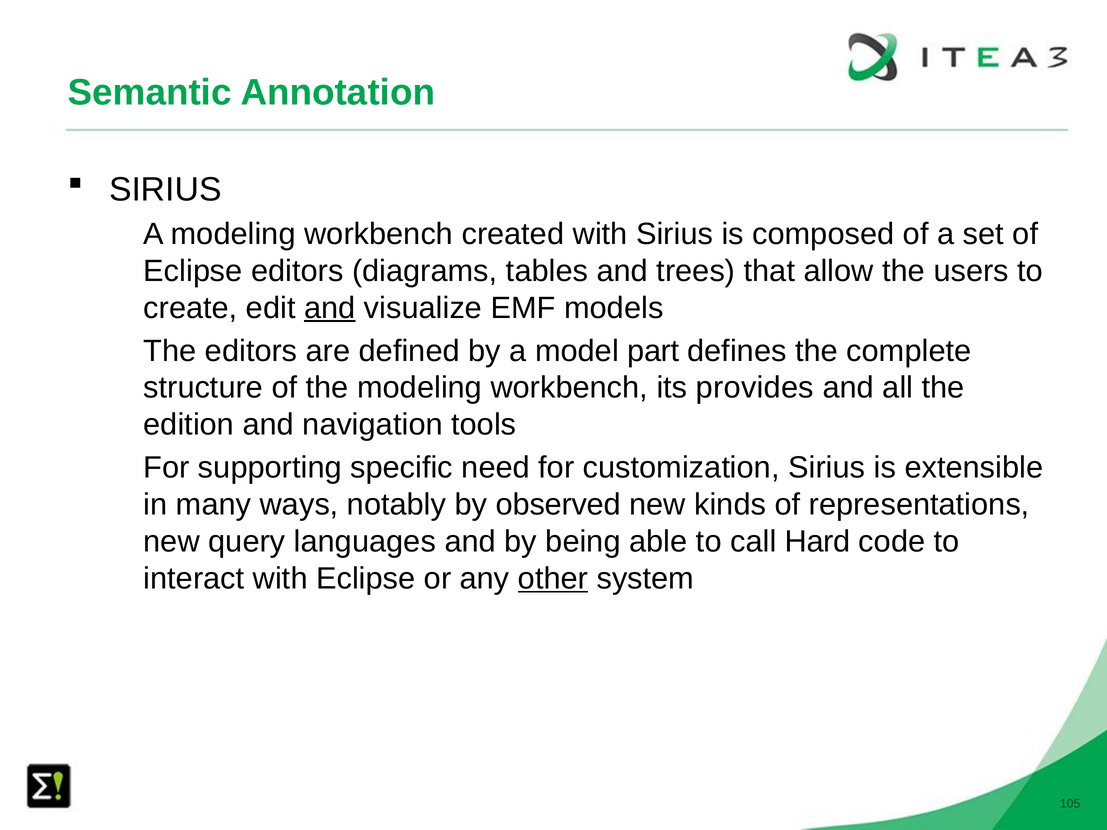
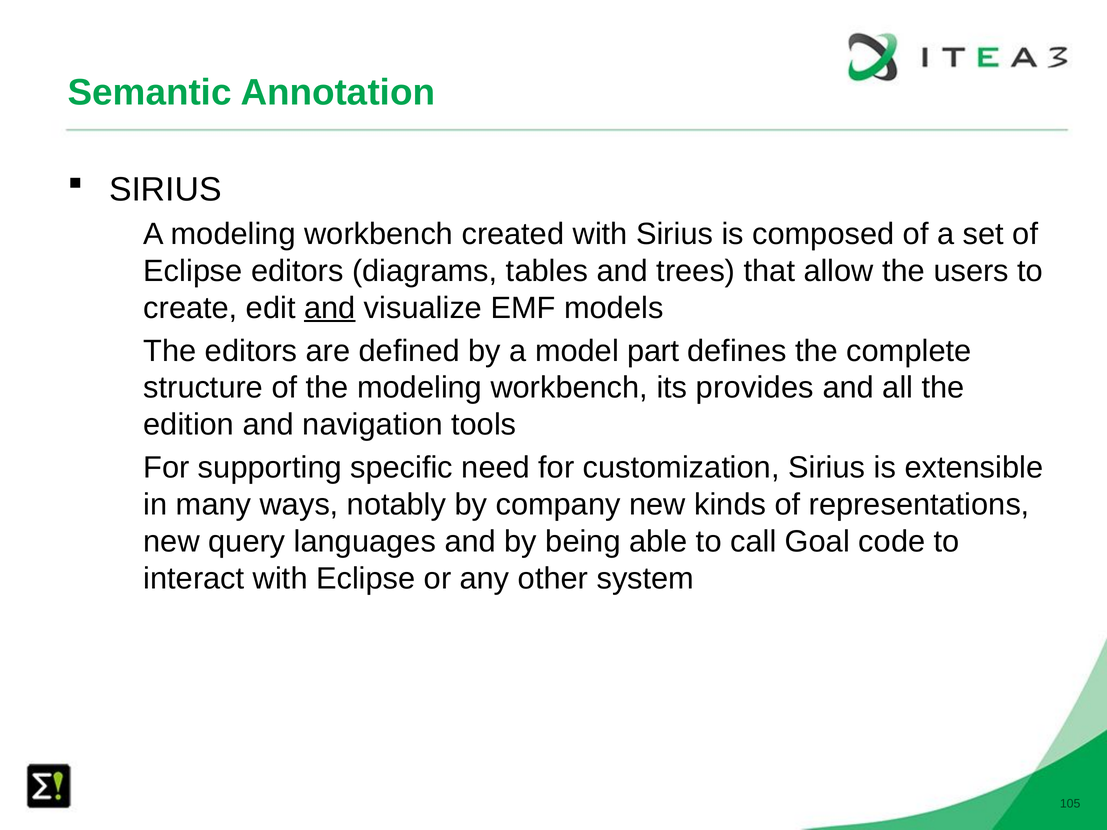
observed: observed -> company (558, 505)
Hard: Hard -> Goal (817, 542)
other underline: present -> none (553, 579)
